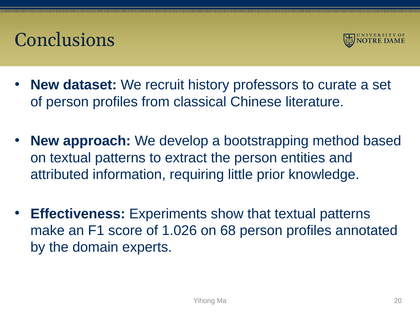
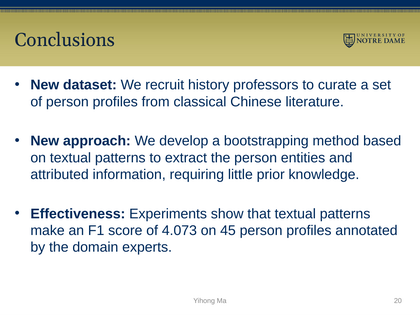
1.026: 1.026 -> 4.073 (179, 231)
68: 68 -> 45 (228, 231)
